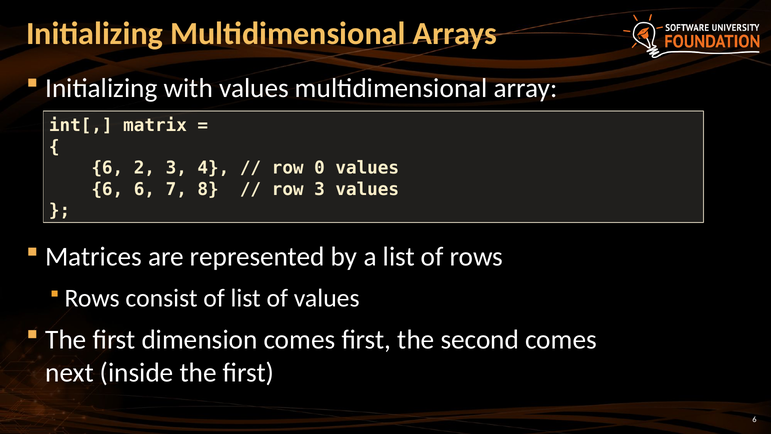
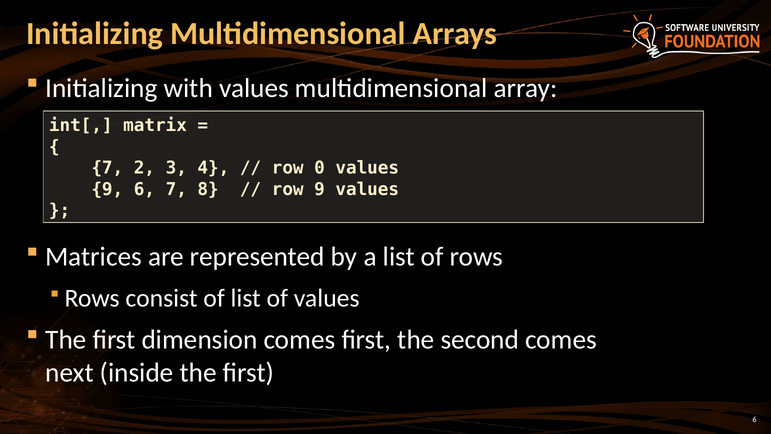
6: 6 -> 7 (107, 168)
6: 6 -> 9 (107, 189)
row 3: 3 -> 9 (319, 189)
